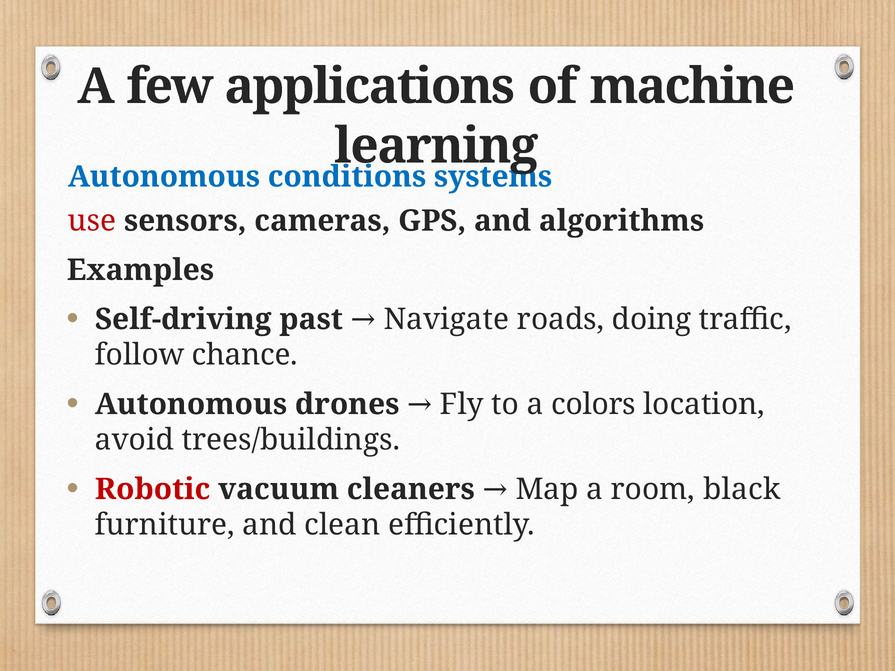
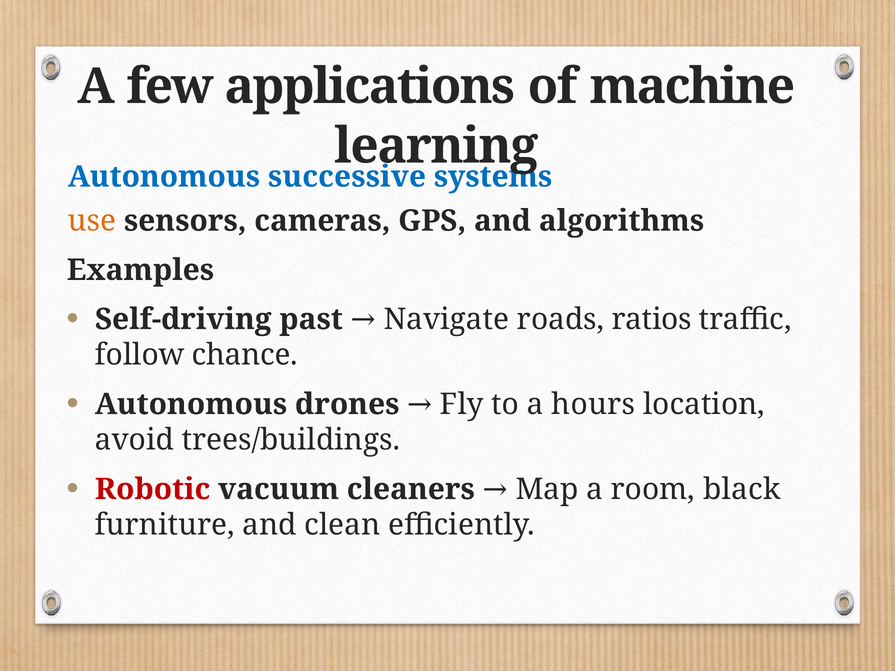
conditions: conditions -> successive (347, 177)
use colour: red -> orange (92, 221)
doing: doing -> ratios (652, 319)
colors: colors -> hours (593, 404)
